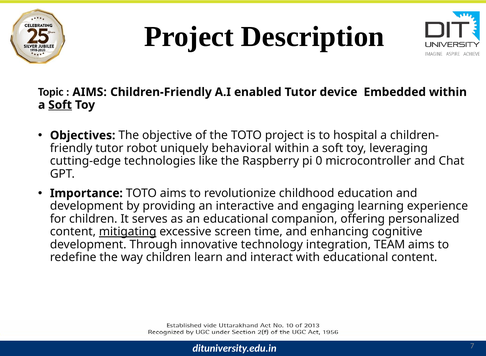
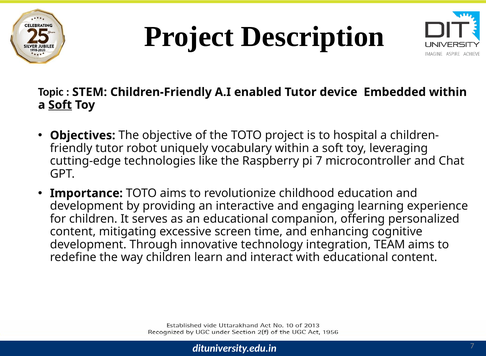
AIMS: AIMS -> STEM (90, 92)
behavioral: behavioral -> vocabulary (242, 148)
pi 0: 0 -> 7 (319, 161)
mitigating underline: present -> none (128, 232)
